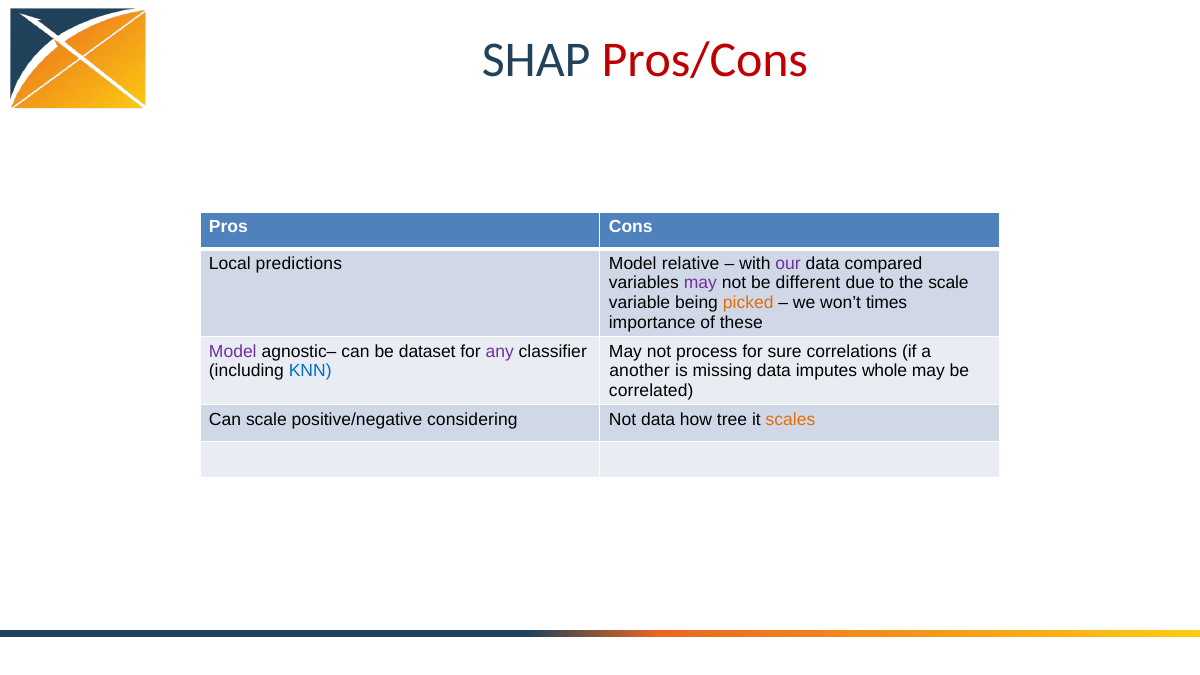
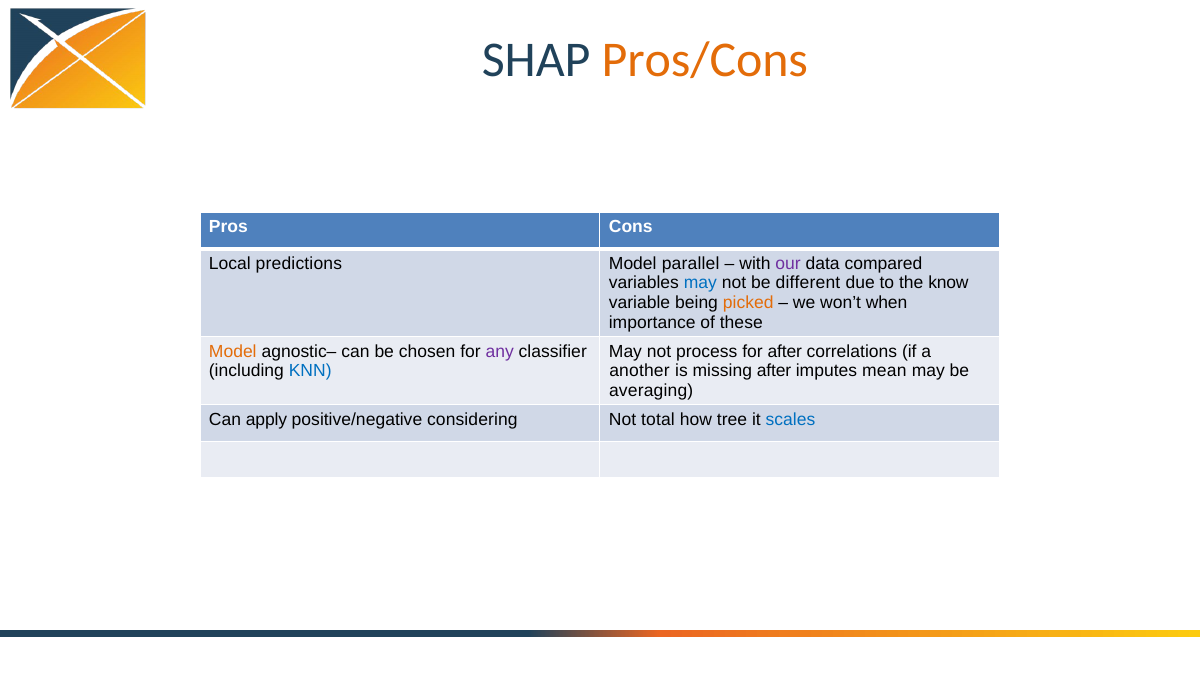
Pros/Cons colour: red -> orange (705, 60)
relative: relative -> parallel (691, 264)
may colour: purple -> blue (700, 283)
the scale: scale -> know (948, 283)
times: times -> when (887, 303)
Model colour: purple -> orange (233, 351)
dataset: dataset -> chosen (427, 351)
for sure: sure -> after (785, 351)
missing data: data -> after (774, 371)
whole: whole -> mean (884, 371)
correlated: correlated -> averaging (651, 391)
Can scale: scale -> apply (266, 419)
Not data: data -> total (658, 419)
scales colour: orange -> blue (790, 419)
